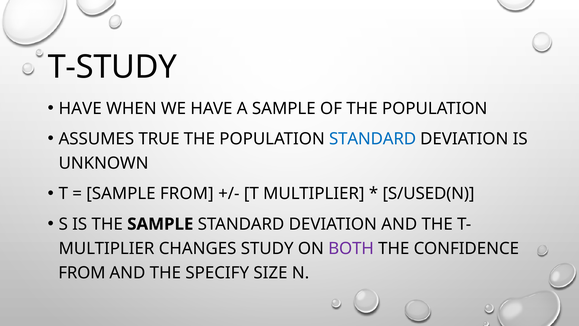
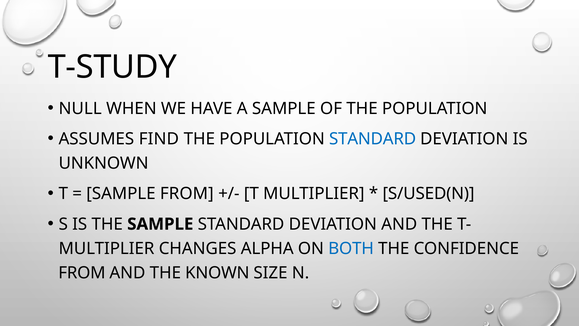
HAVE: HAVE -> NULL (80, 108)
TRUE: TRUE -> FIND (159, 139)
STUDY: STUDY -> ALPHA (267, 248)
BOTH colour: purple -> blue (351, 248)
SPECIFY: SPECIFY -> KNOWN (217, 273)
